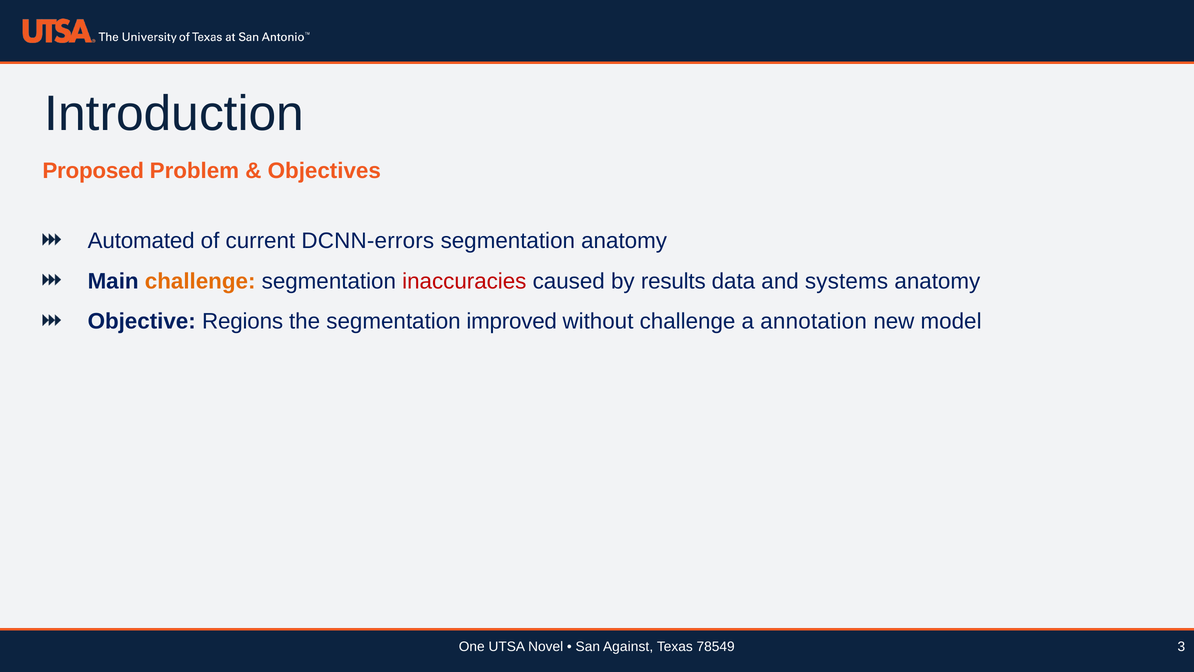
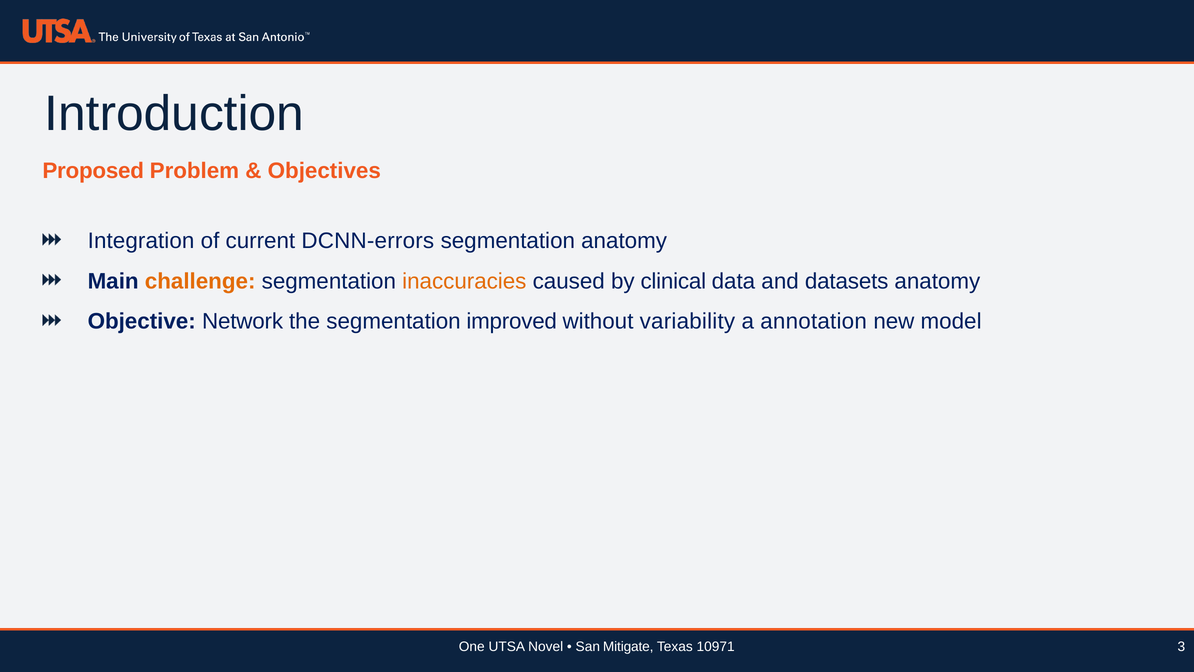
Automated: Automated -> Integration (141, 241)
inaccuracies colour: red -> orange (464, 281)
results: results -> clinical (673, 281)
systems: systems -> datasets (847, 281)
Regions: Regions -> Network (243, 321)
without challenge: challenge -> variability (687, 321)
Against: Against -> Mitigate (628, 646)
78549: 78549 -> 10971 (716, 646)
